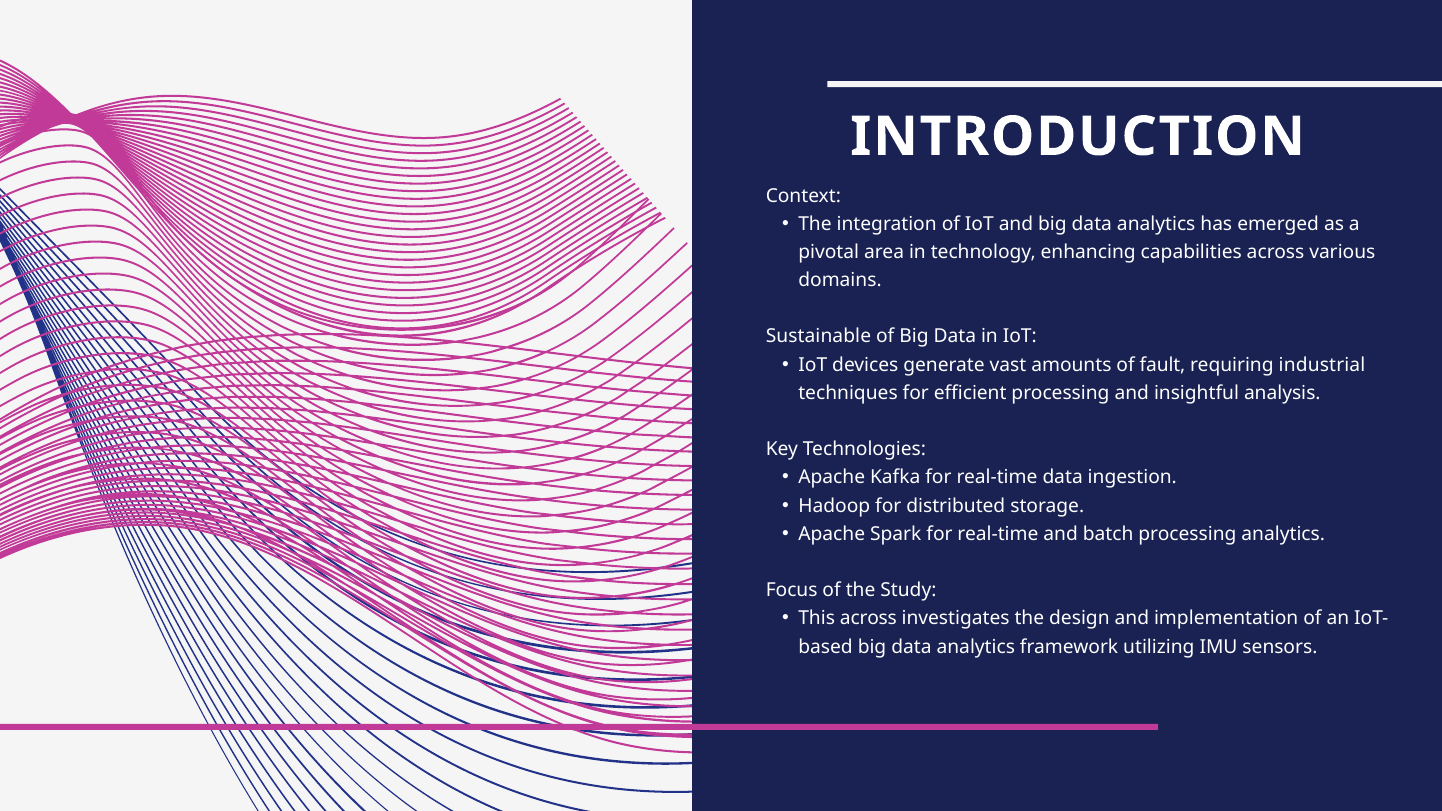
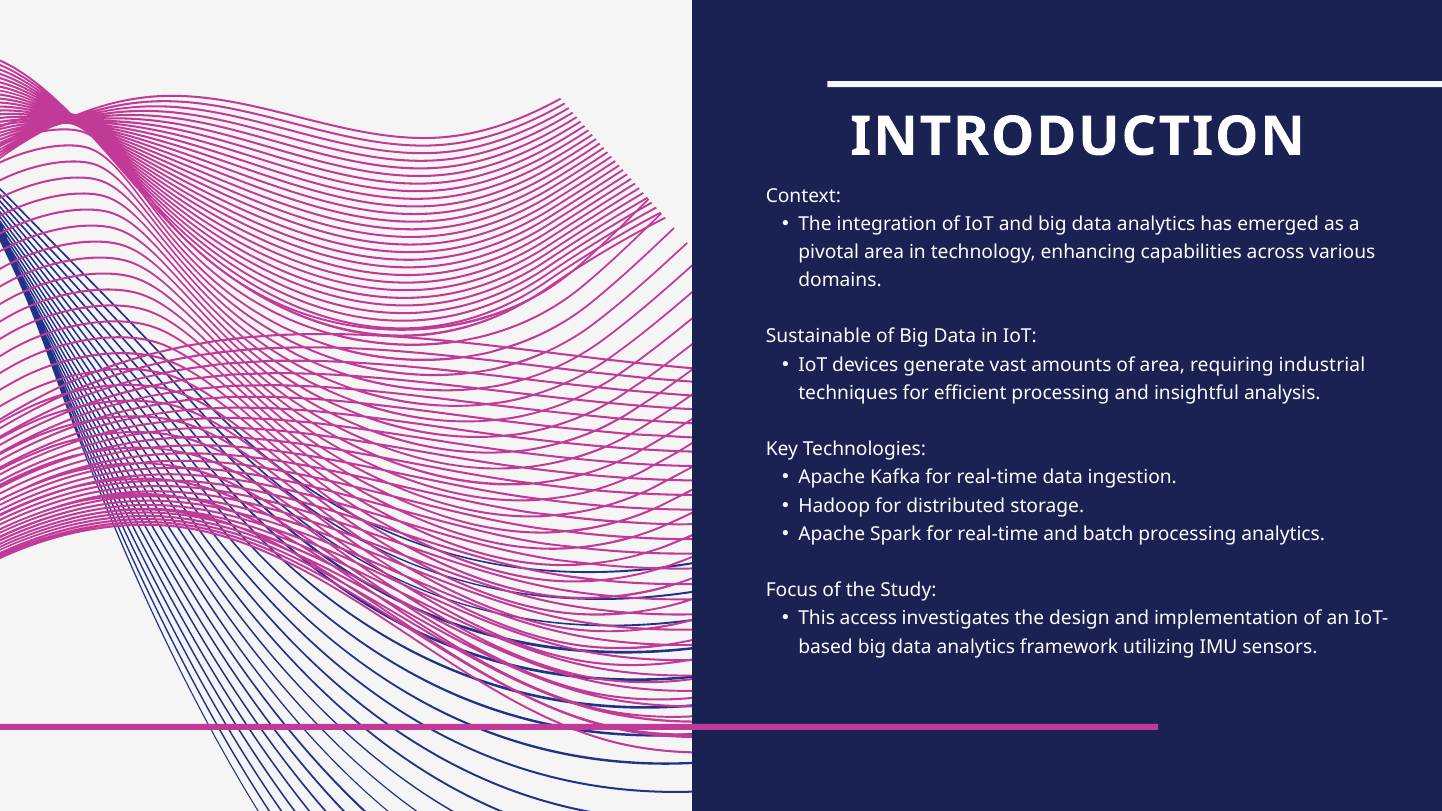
of fault: fault -> area (1162, 365)
This across: across -> access (868, 619)
